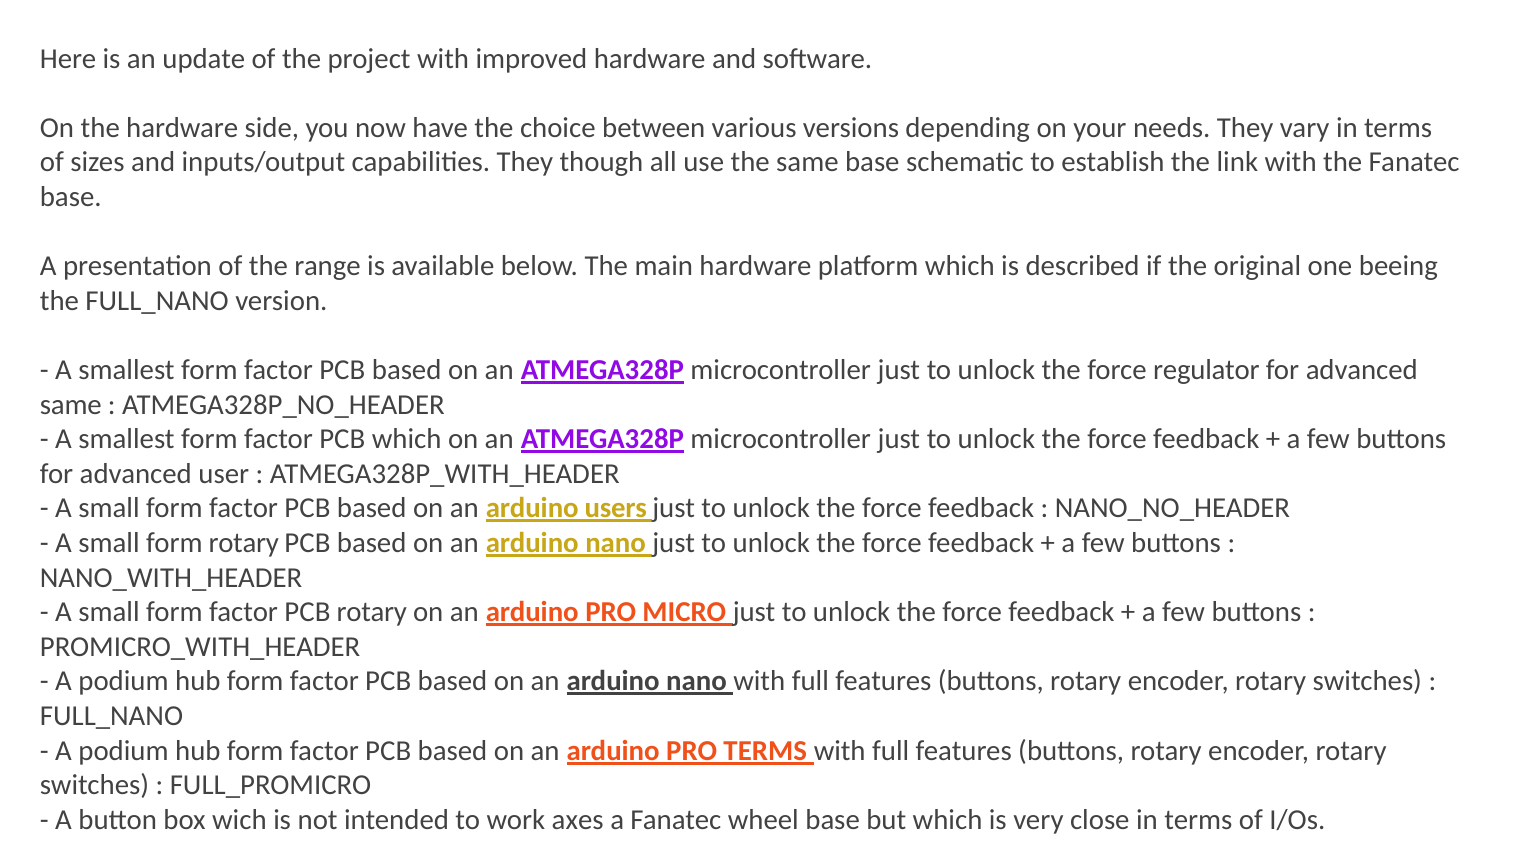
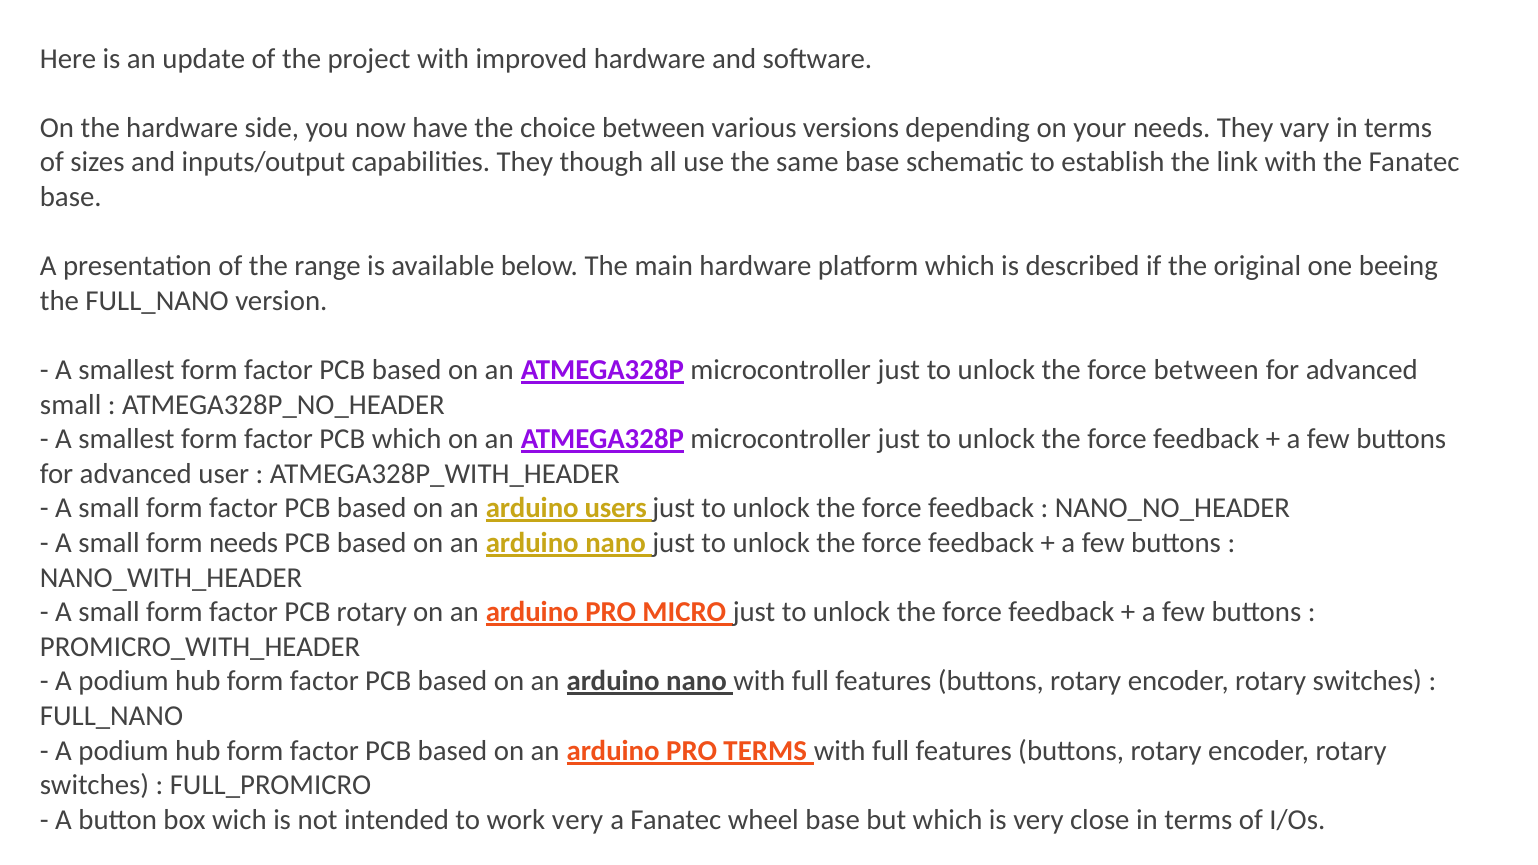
force regulator: regulator -> between (1206, 370)
same: same -> small (71, 405)
form rotary: rotary -> needs (244, 543)
work axes: axes -> very (578, 820)
